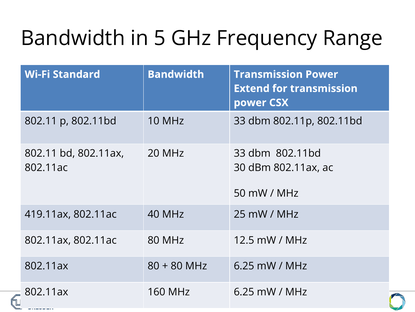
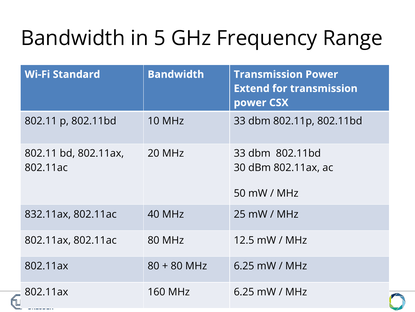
419.11ax: 419.11ax -> 832.11ax (48, 214)
